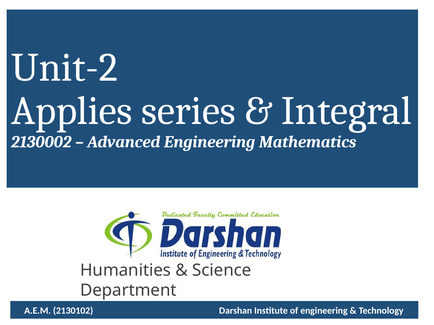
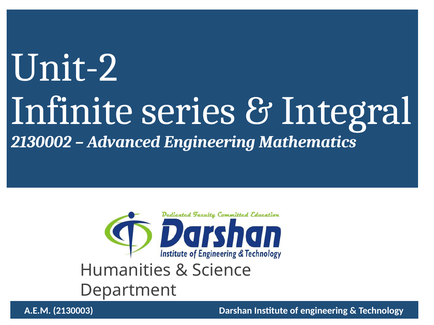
Applies: Applies -> Infinite (72, 111)
2130102: 2130102 -> 2130003 (73, 311)
